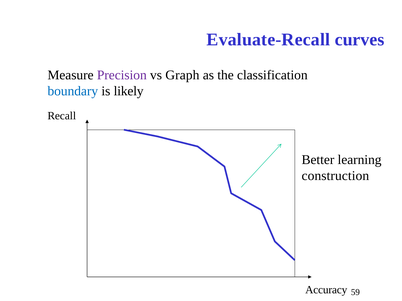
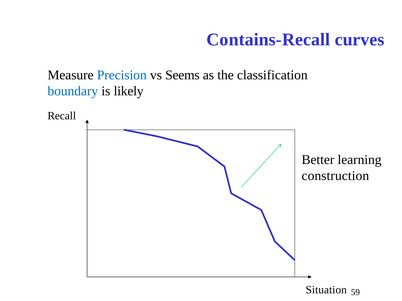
Evaluate-Recall: Evaluate-Recall -> Contains-Recall (268, 40)
Precision colour: purple -> blue (122, 75)
Graph: Graph -> Seems (183, 75)
Accuracy: Accuracy -> Situation (326, 290)
